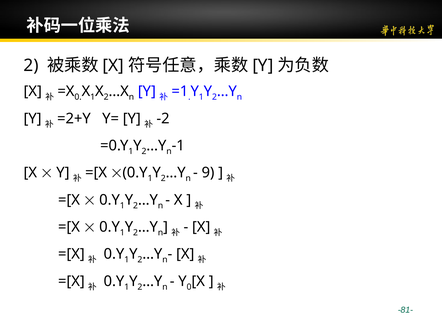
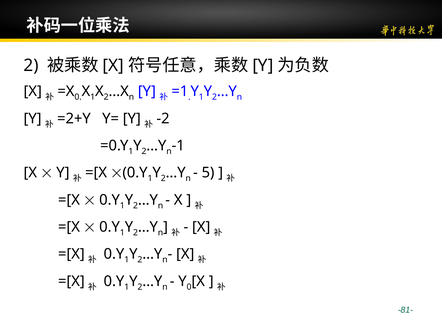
9: 9 -> 5 (208, 172)
